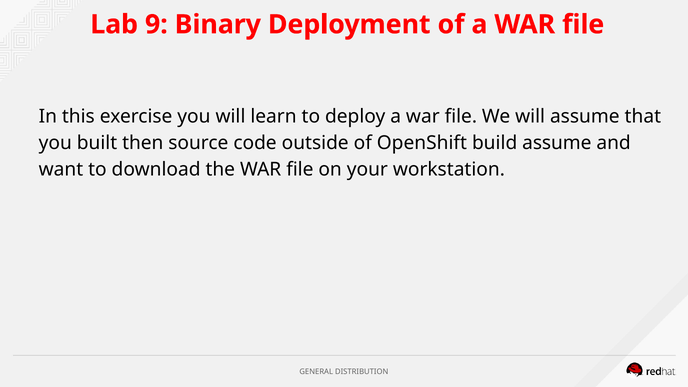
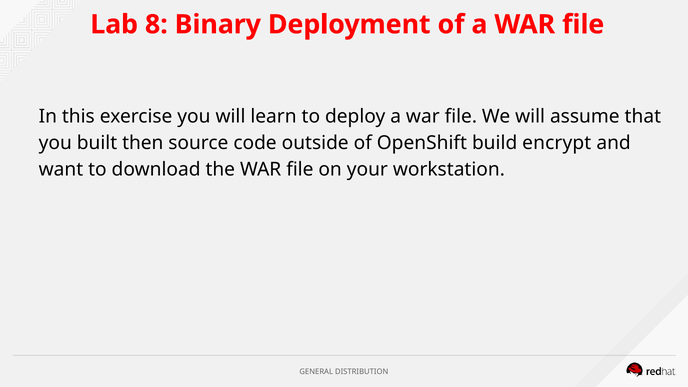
9: 9 -> 8 (156, 24)
build assume: assume -> encrypt (557, 143)
